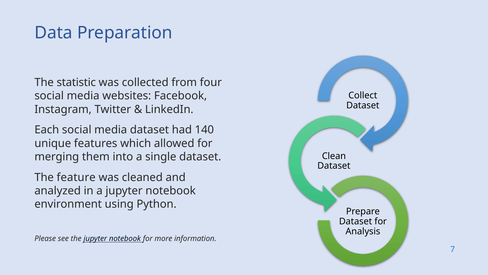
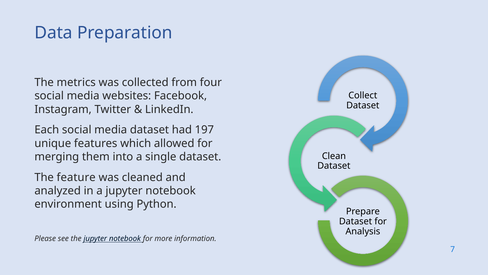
statistic: statistic -> metrics (76, 82)
140: 140 -> 197 (204, 130)
